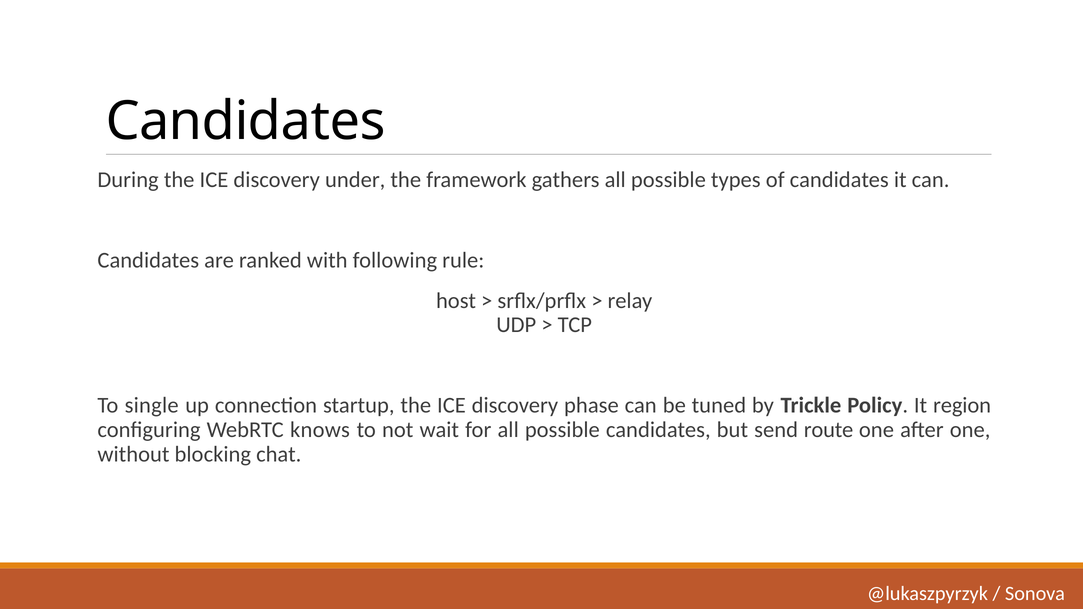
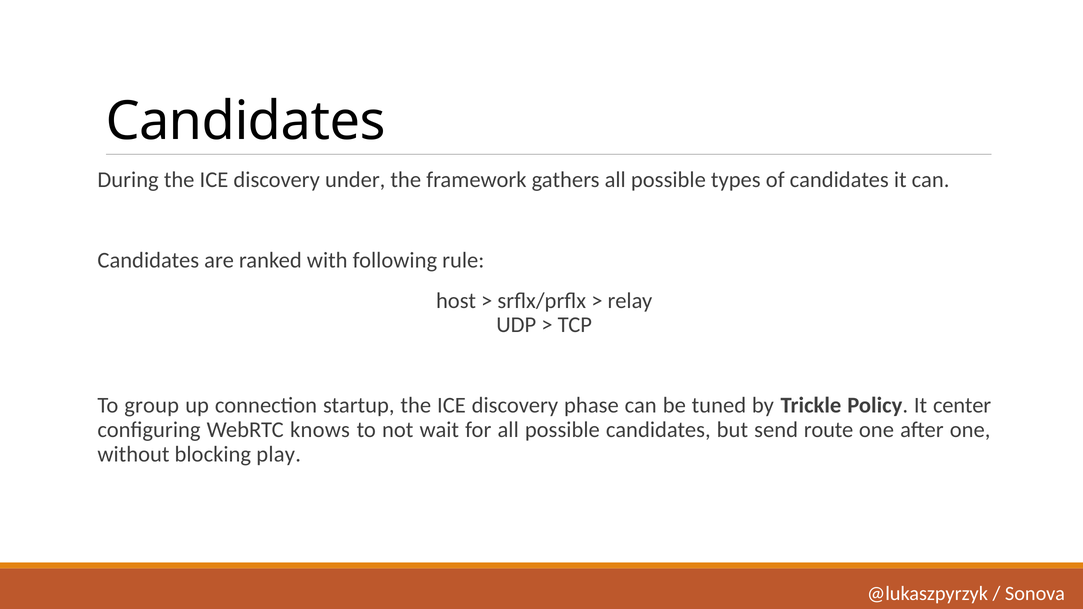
single: single -> group (152, 405)
region: region -> center (962, 405)
chat: chat -> play (279, 454)
